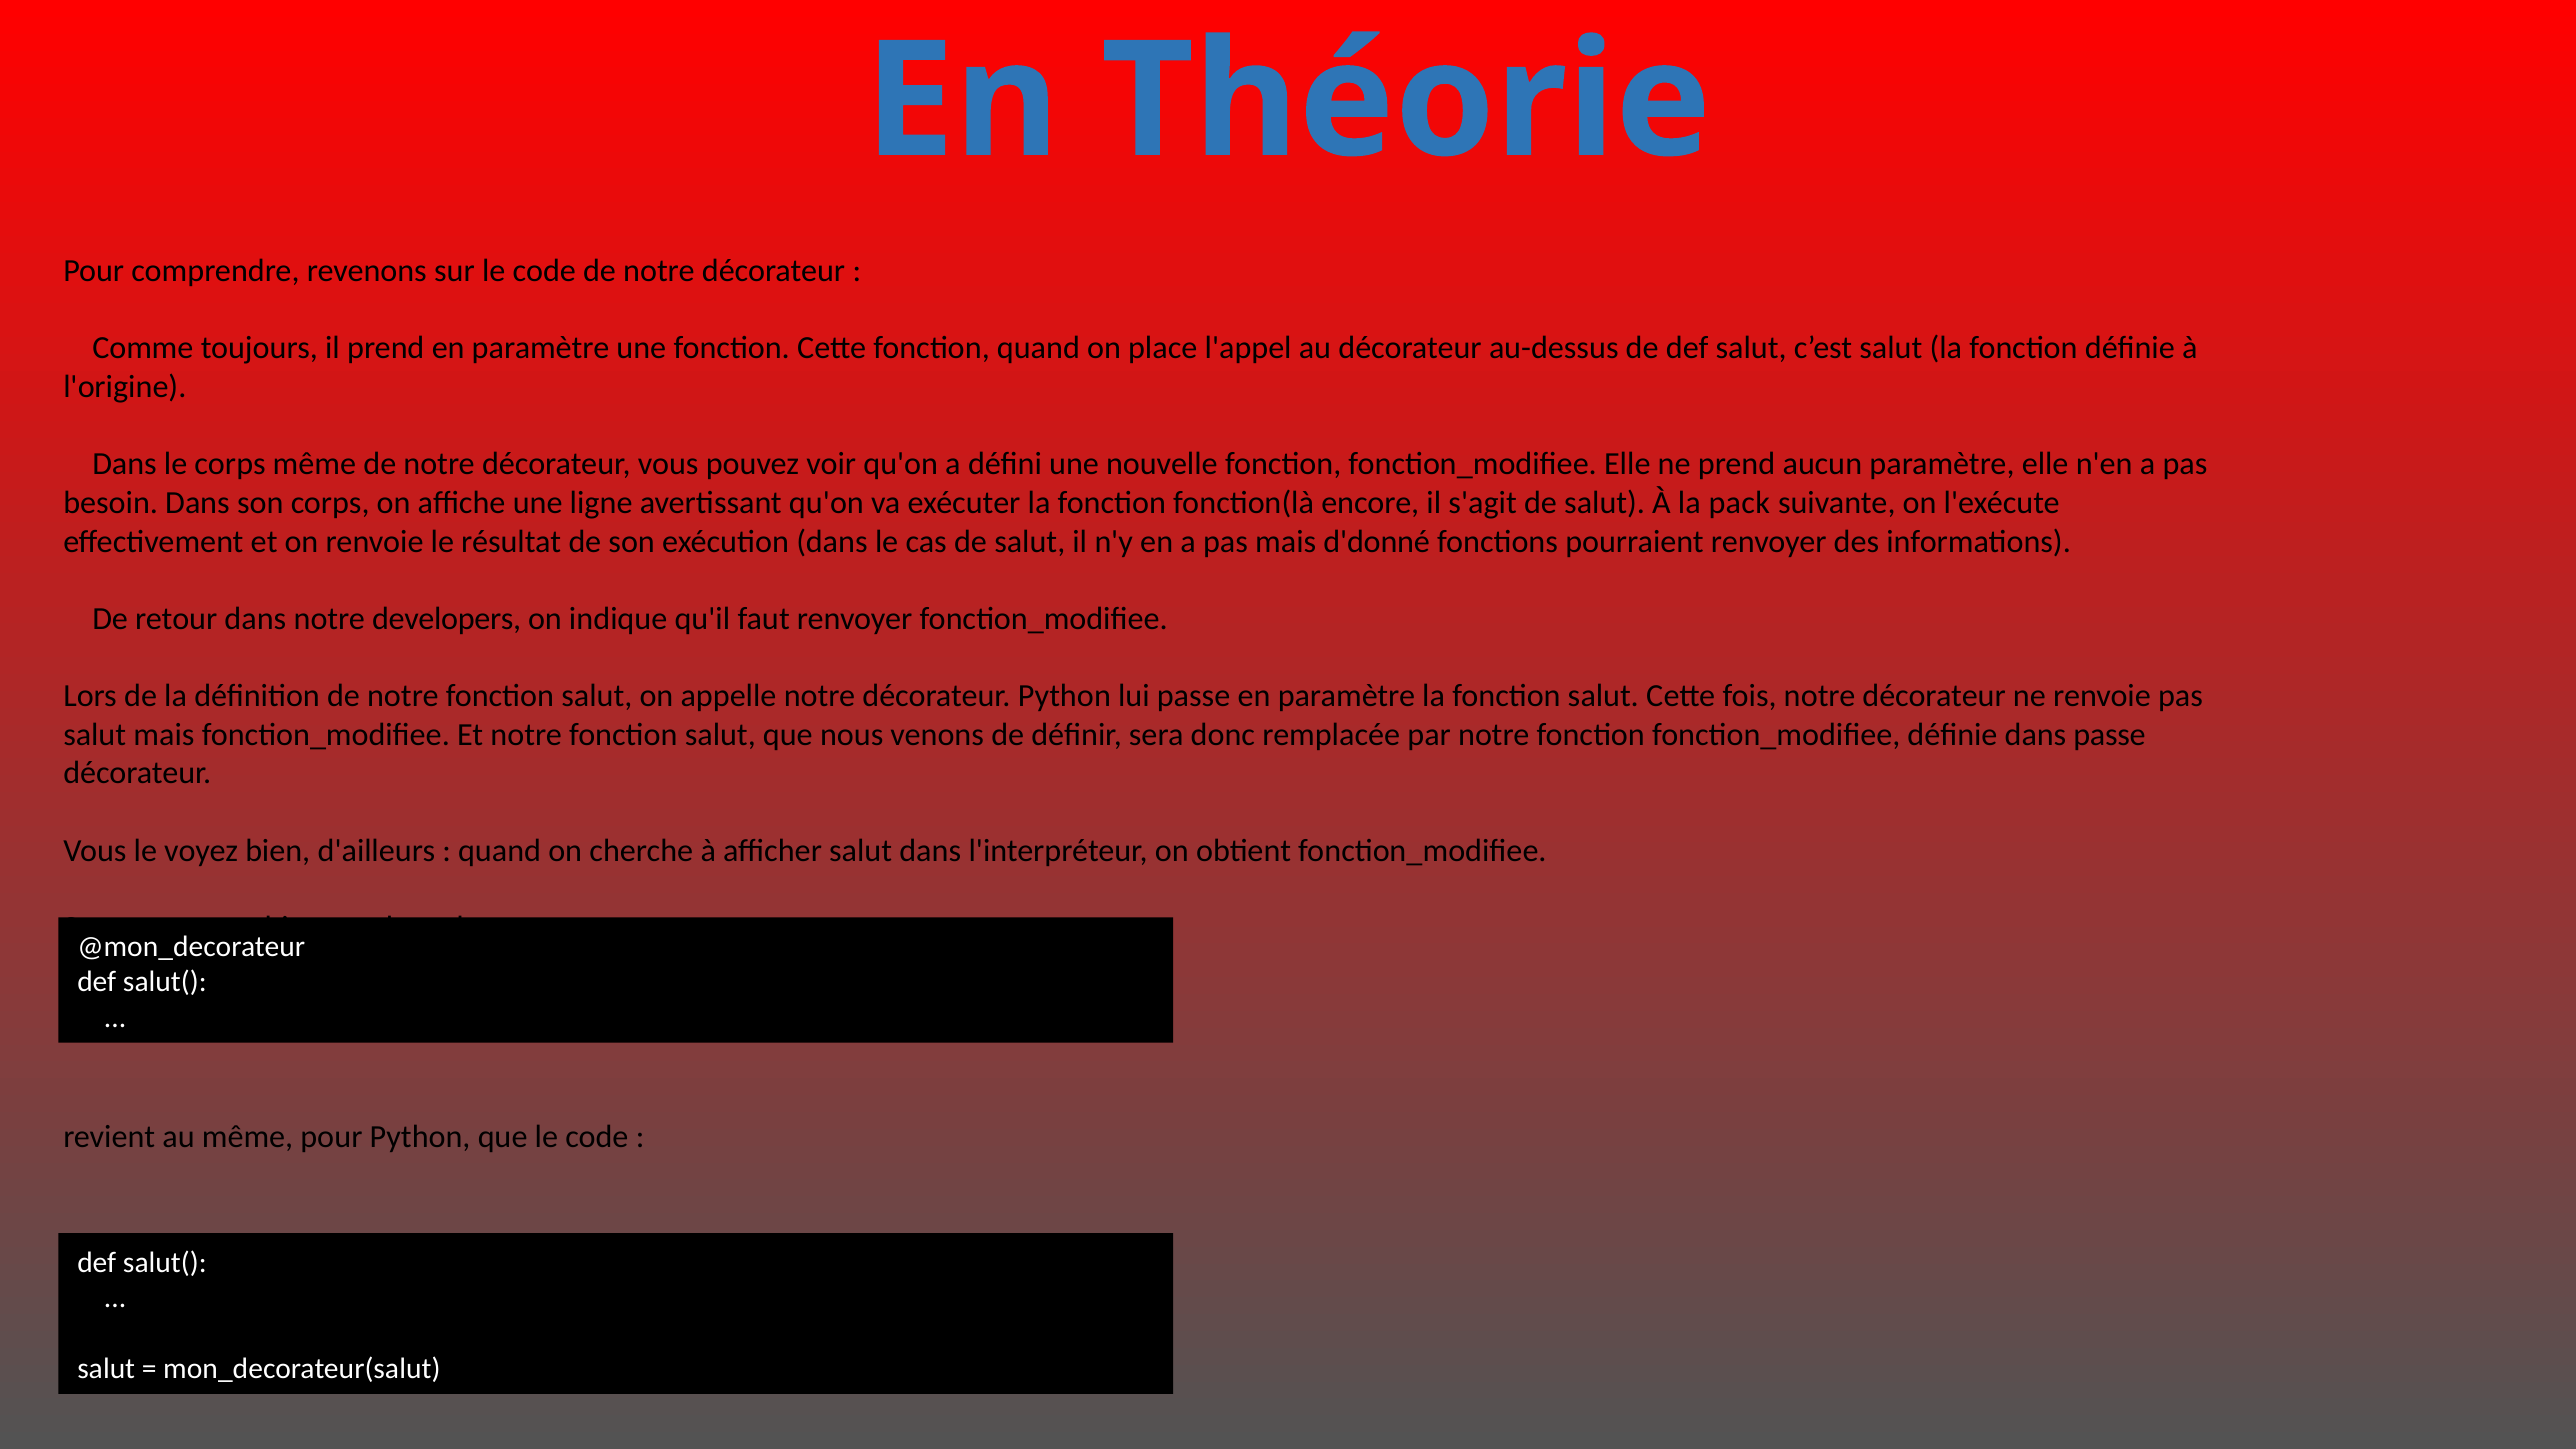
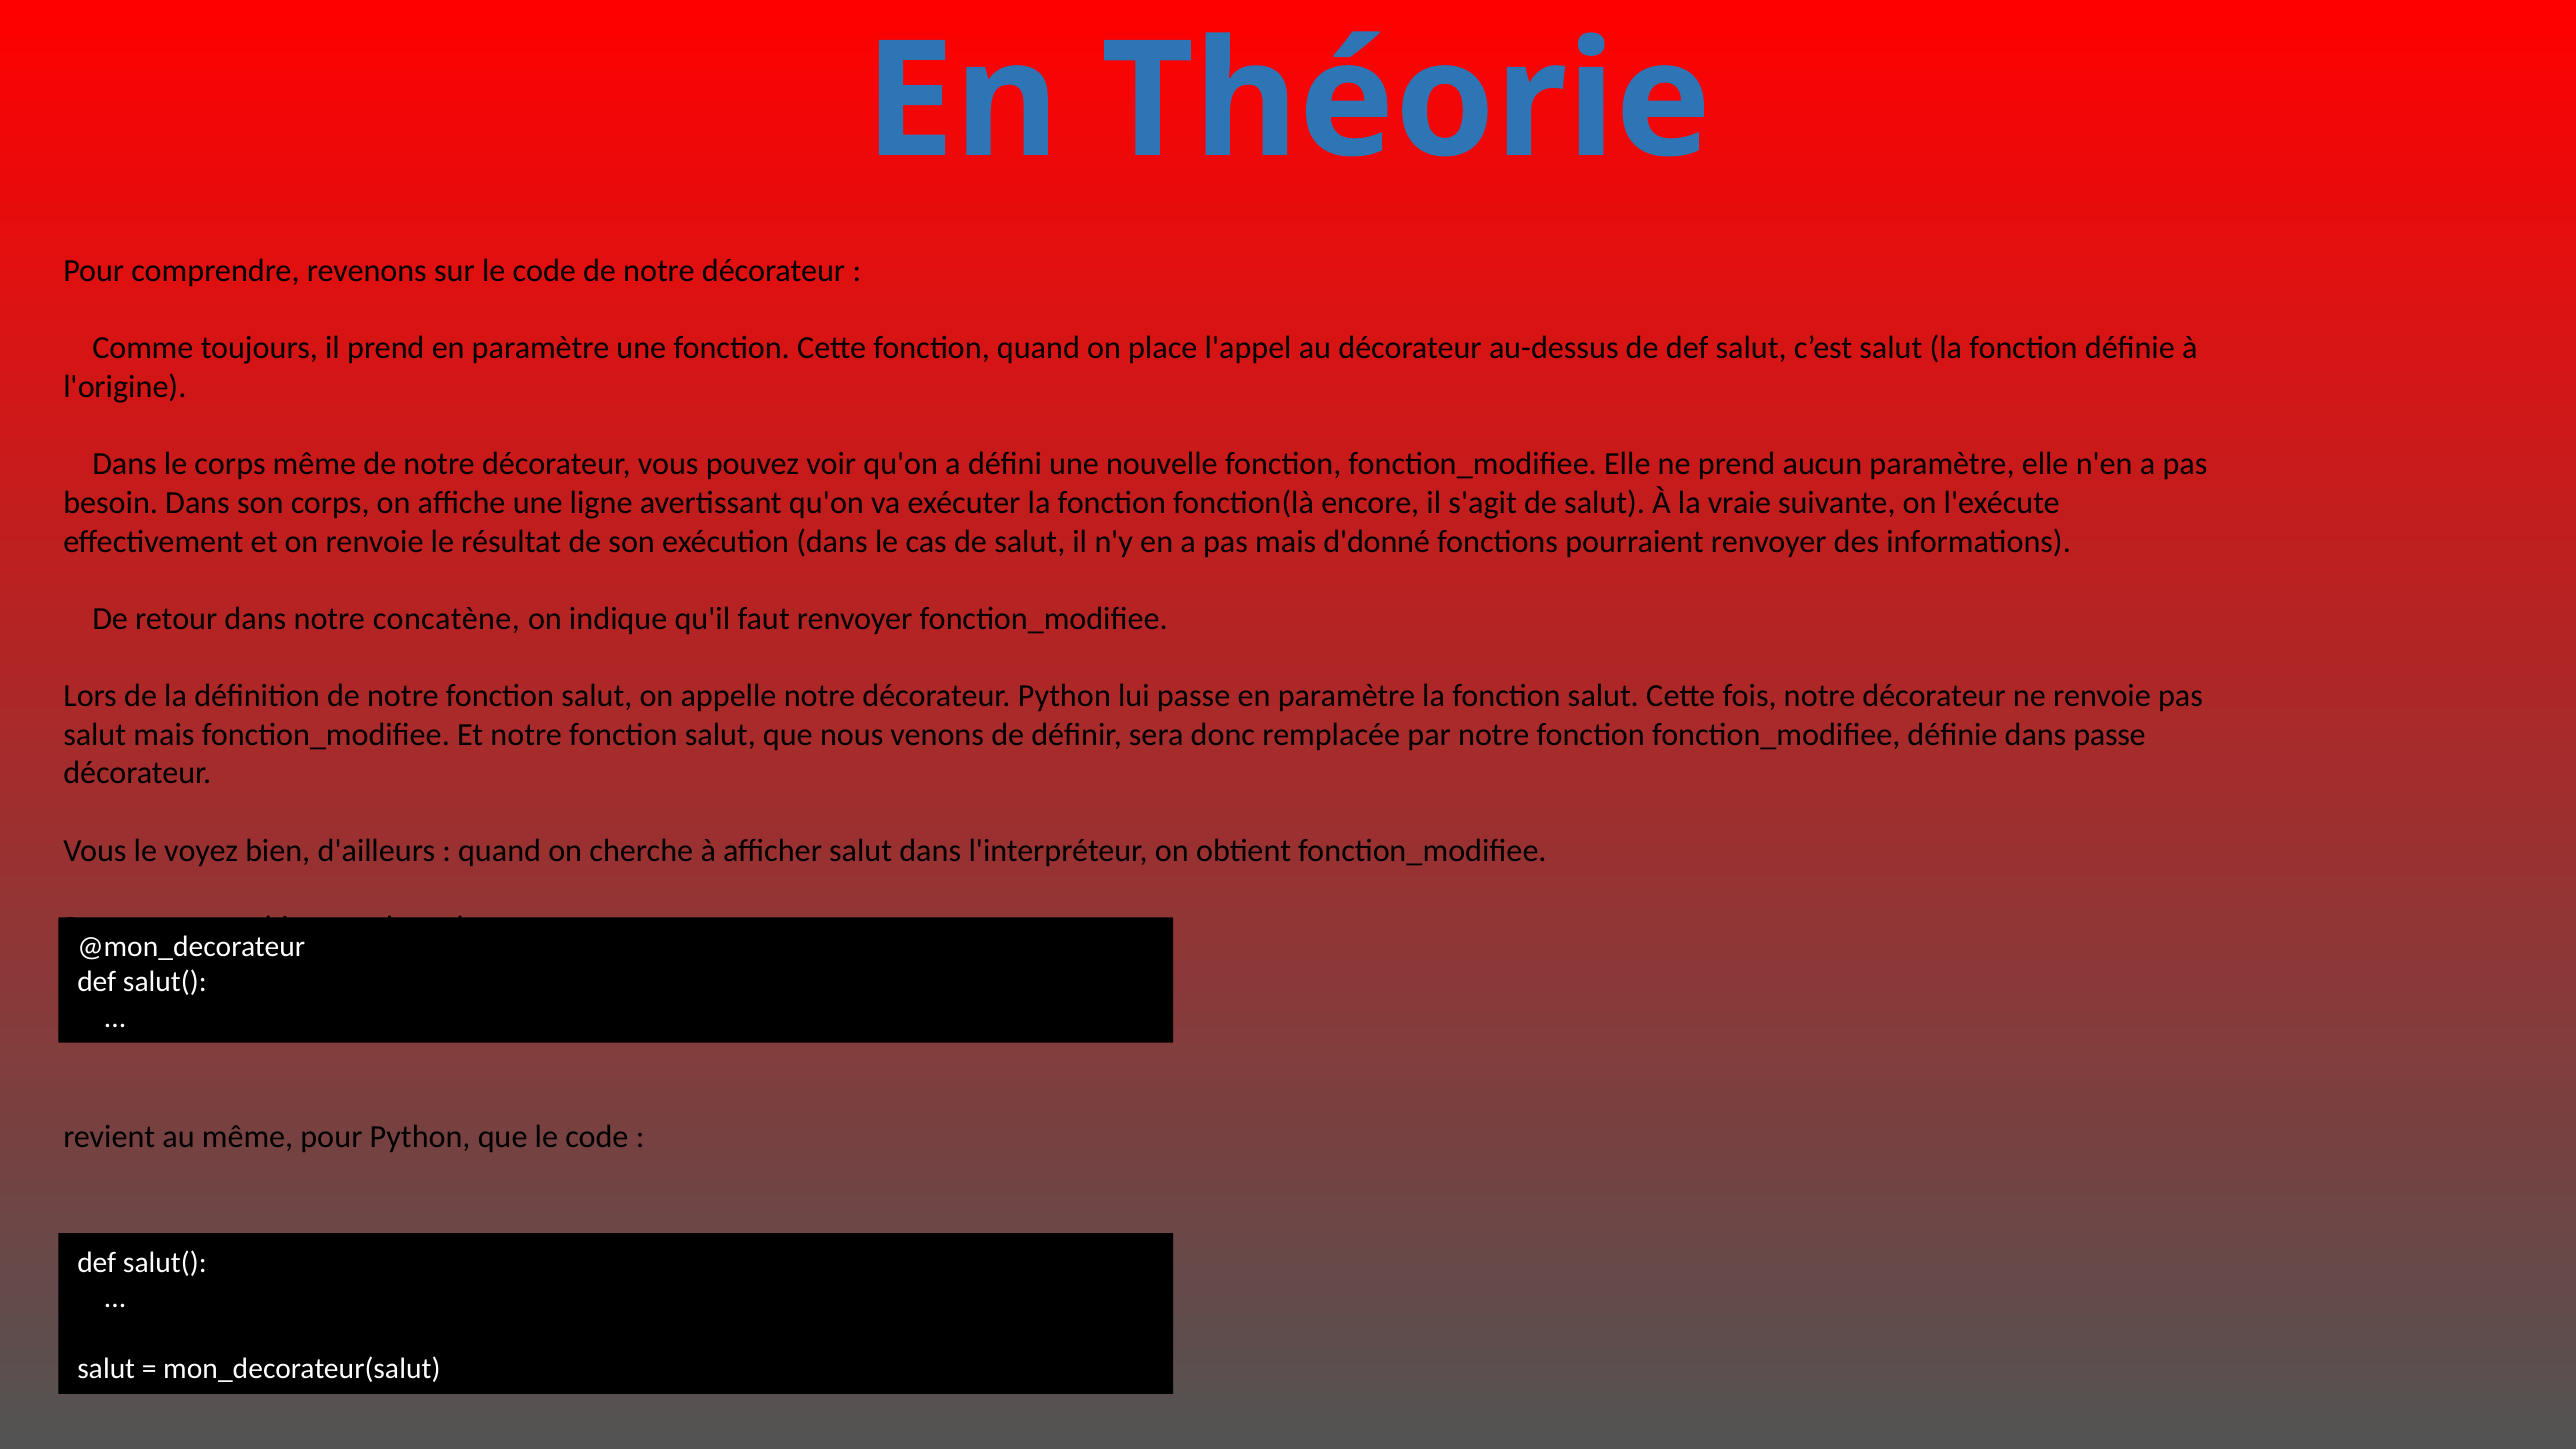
pack: pack -> vraie (1740, 503)
developers: developers -> concatène (446, 619)
